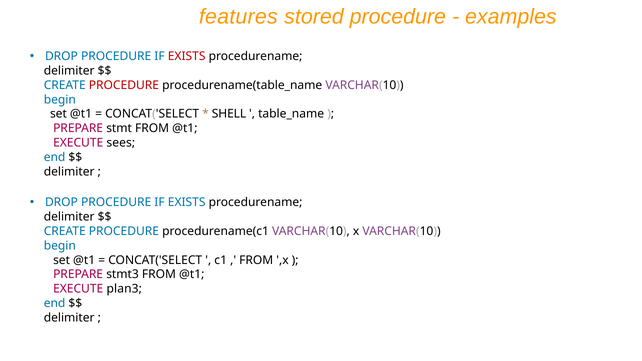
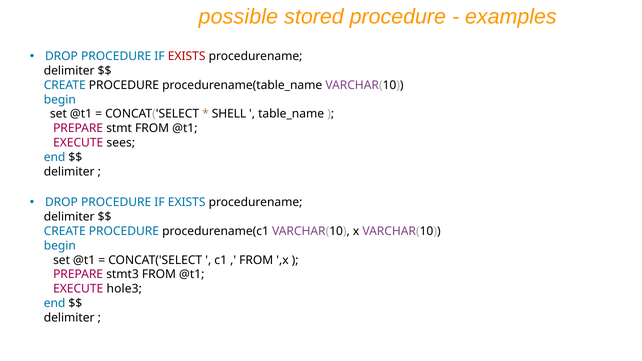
features: features -> possible (238, 17)
PROCEDURE colour: red -> black (124, 85)
plan3: plan3 -> hole3 (124, 289)
